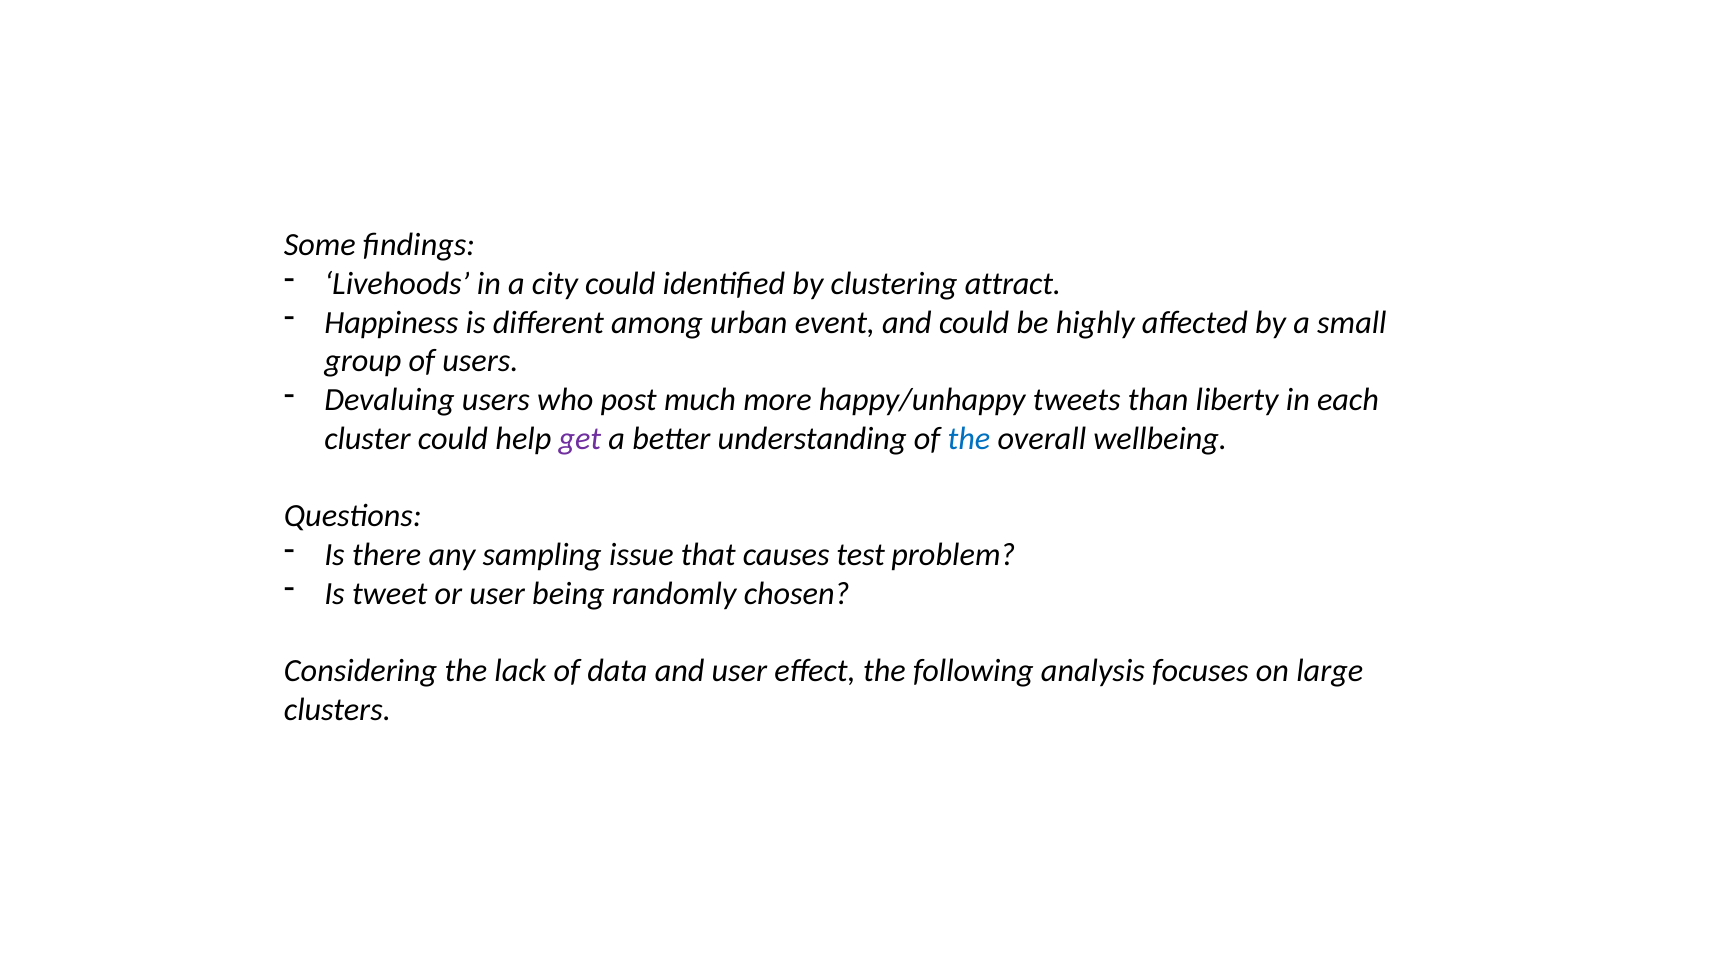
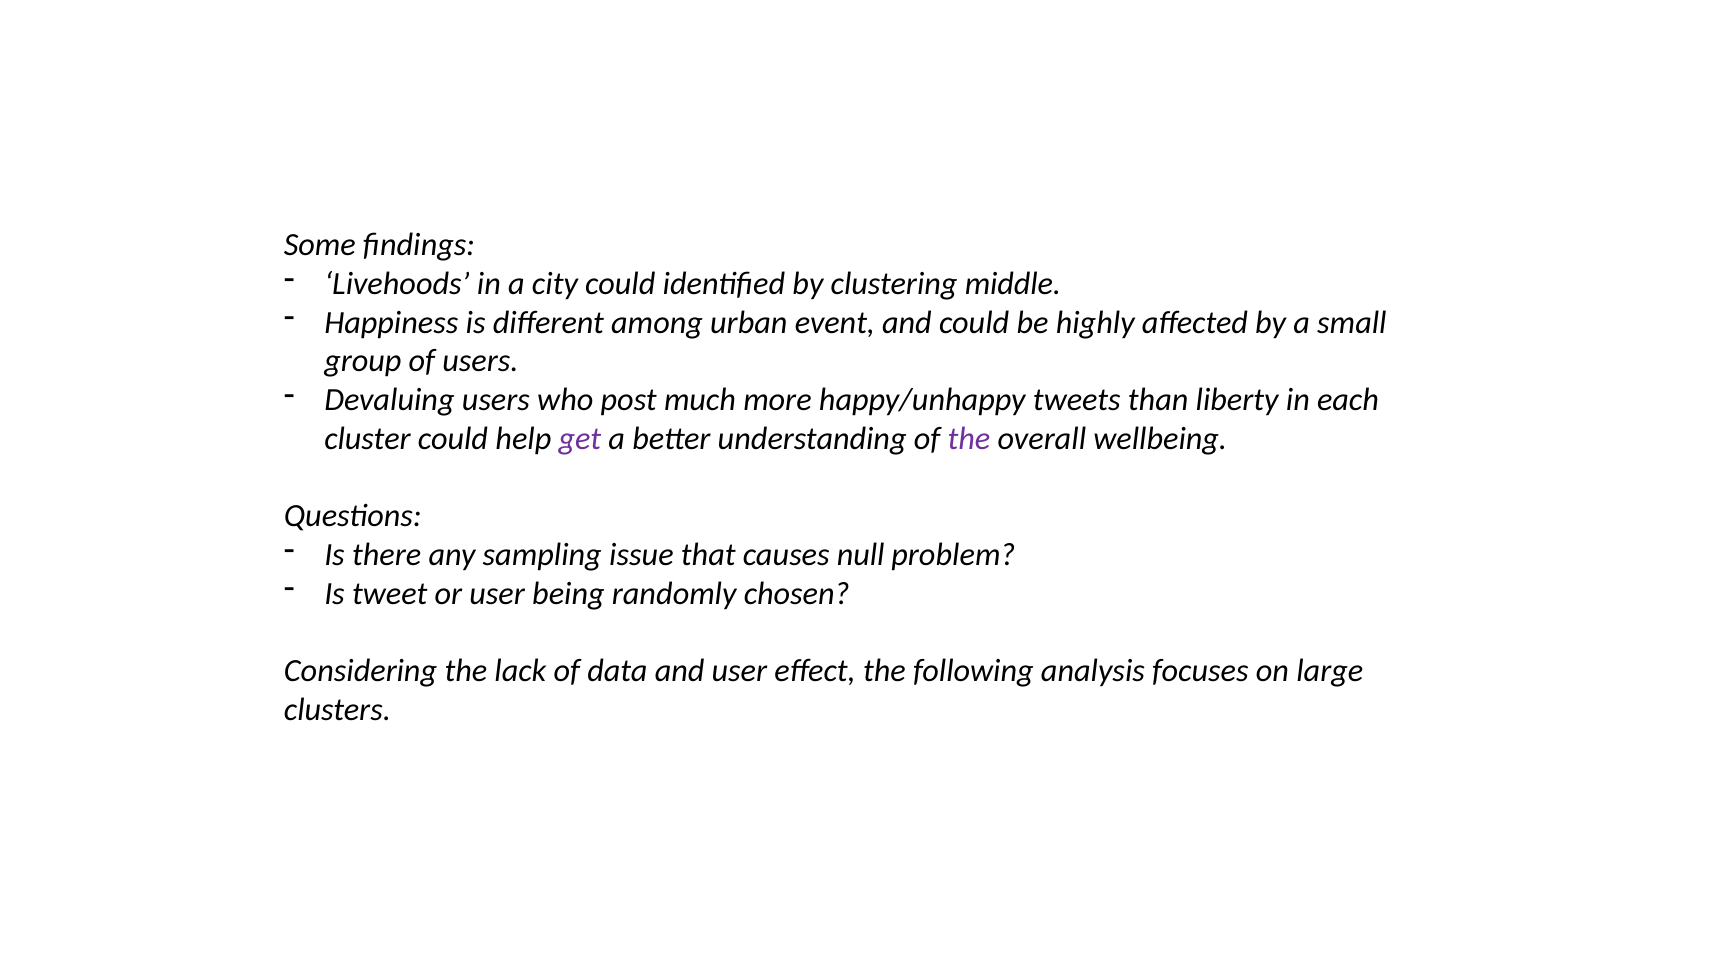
attract: attract -> middle (1013, 284)
the colour: blue -> purple (969, 438)
test: test -> null (861, 554)
